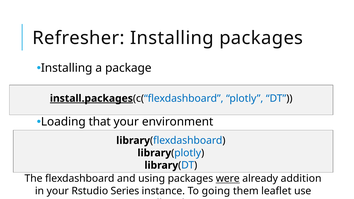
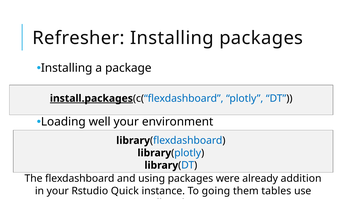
that: that -> well (100, 122)
were underline: present -> none (228, 179)
Series: Series -> Quick (125, 191)
leaflet: leaflet -> tables (276, 191)
